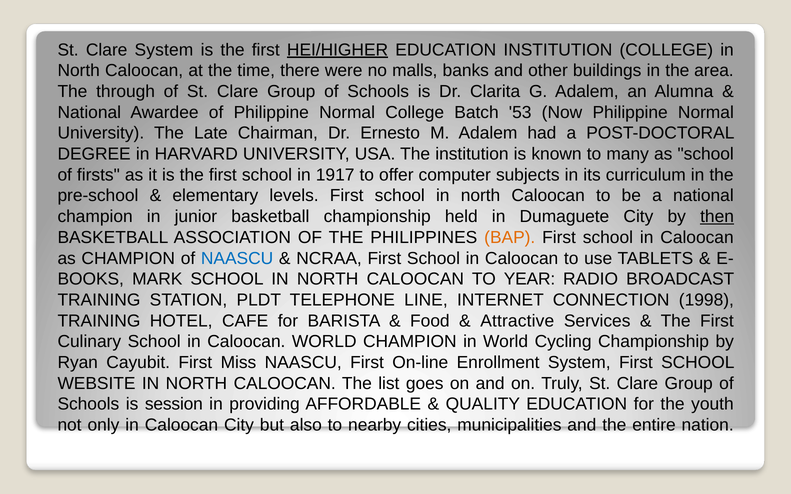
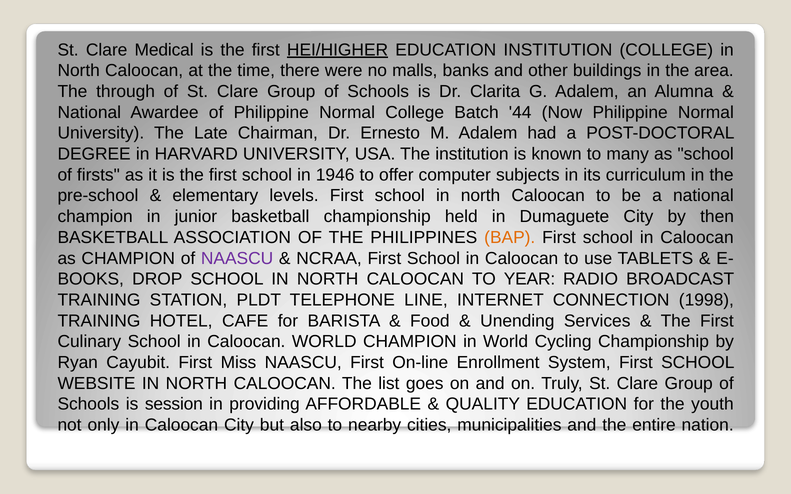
Clare System: System -> Medical (164, 50)
53: 53 -> 44 (520, 112)
1917: 1917 -> 1946 (335, 175)
then underline: present -> none (717, 217)
NAASCU colour: blue -> purple (237, 258)
MARK: MARK -> DROP (157, 279)
Attractive: Attractive -> Unending (517, 321)
